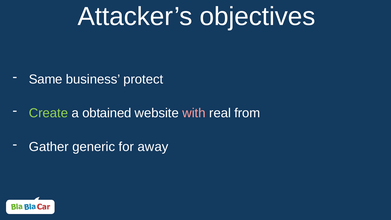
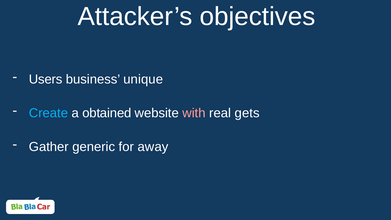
Same: Same -> Users (46, 79)
protect: protect -> unique (143, 79)
Create colour: light green -> light blue (48, 113)
from: from -> gets (247, 113)
